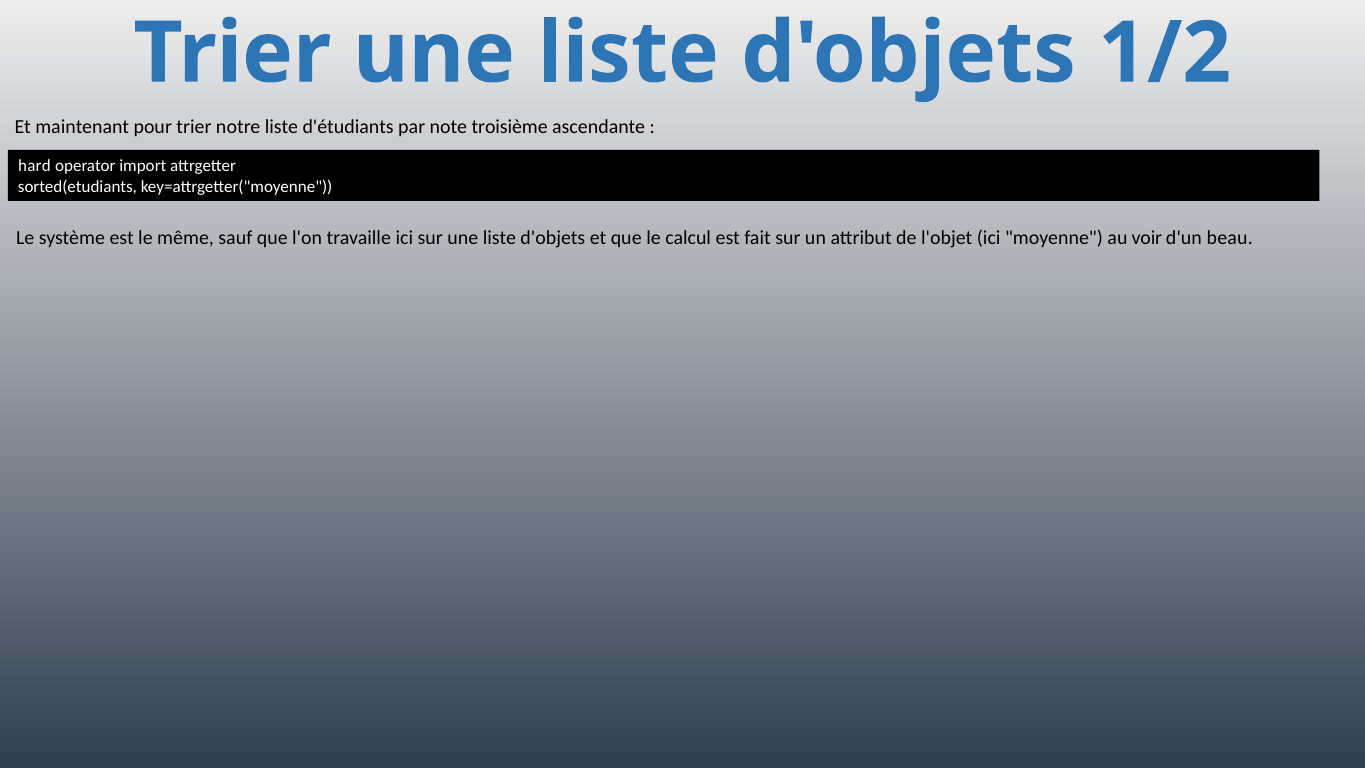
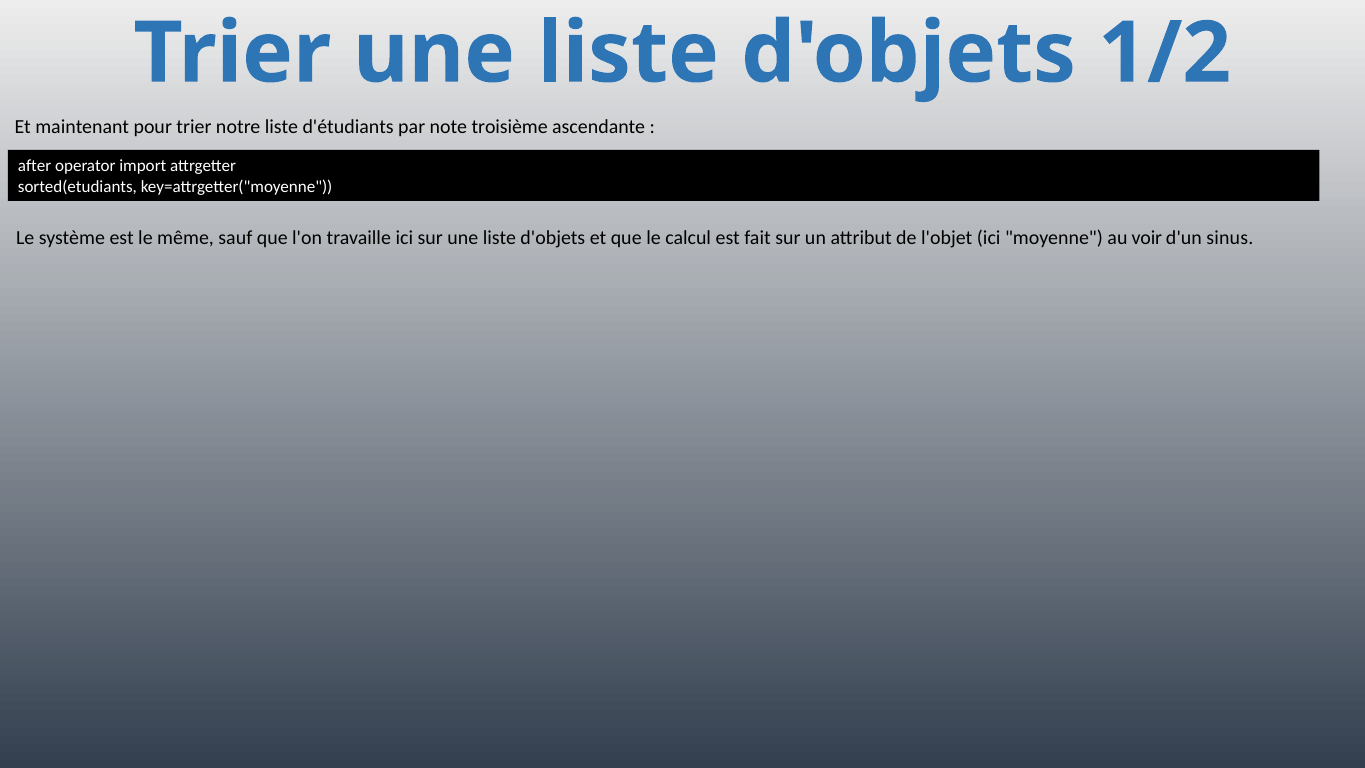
hard: hard -> after (35, 166)
beau: beau -> sinus (1230, 238)
